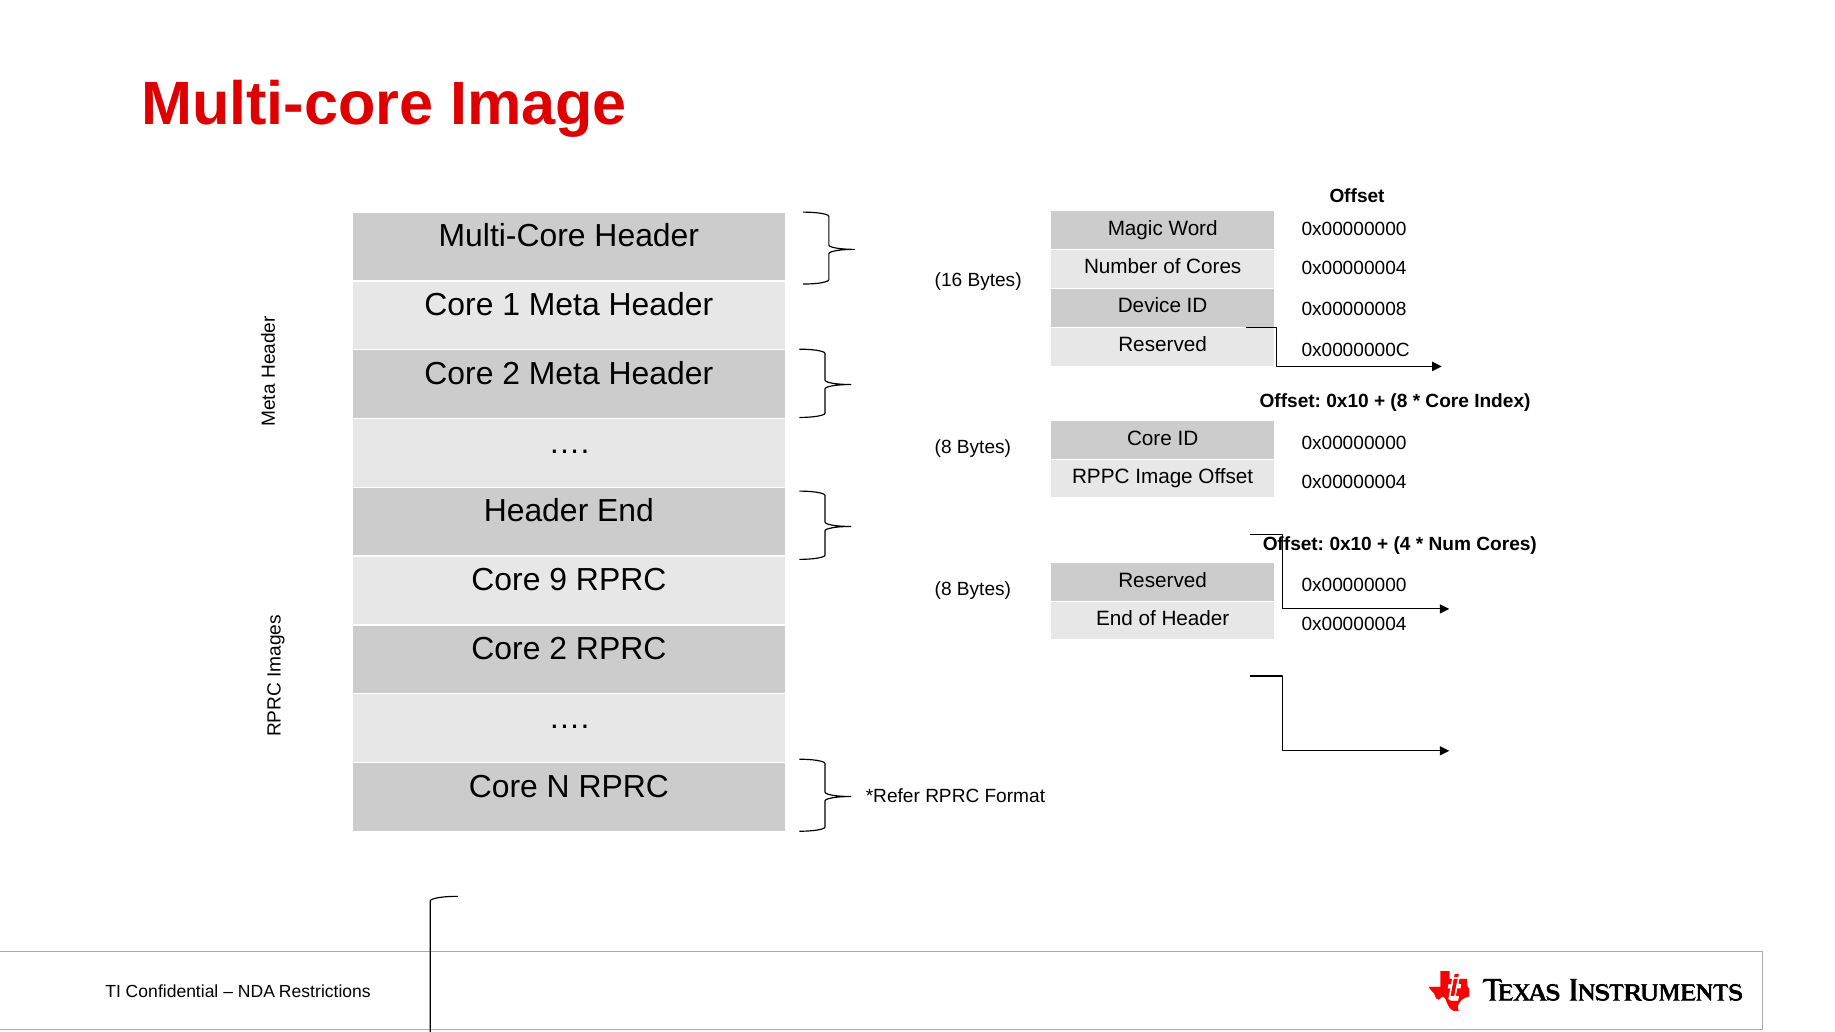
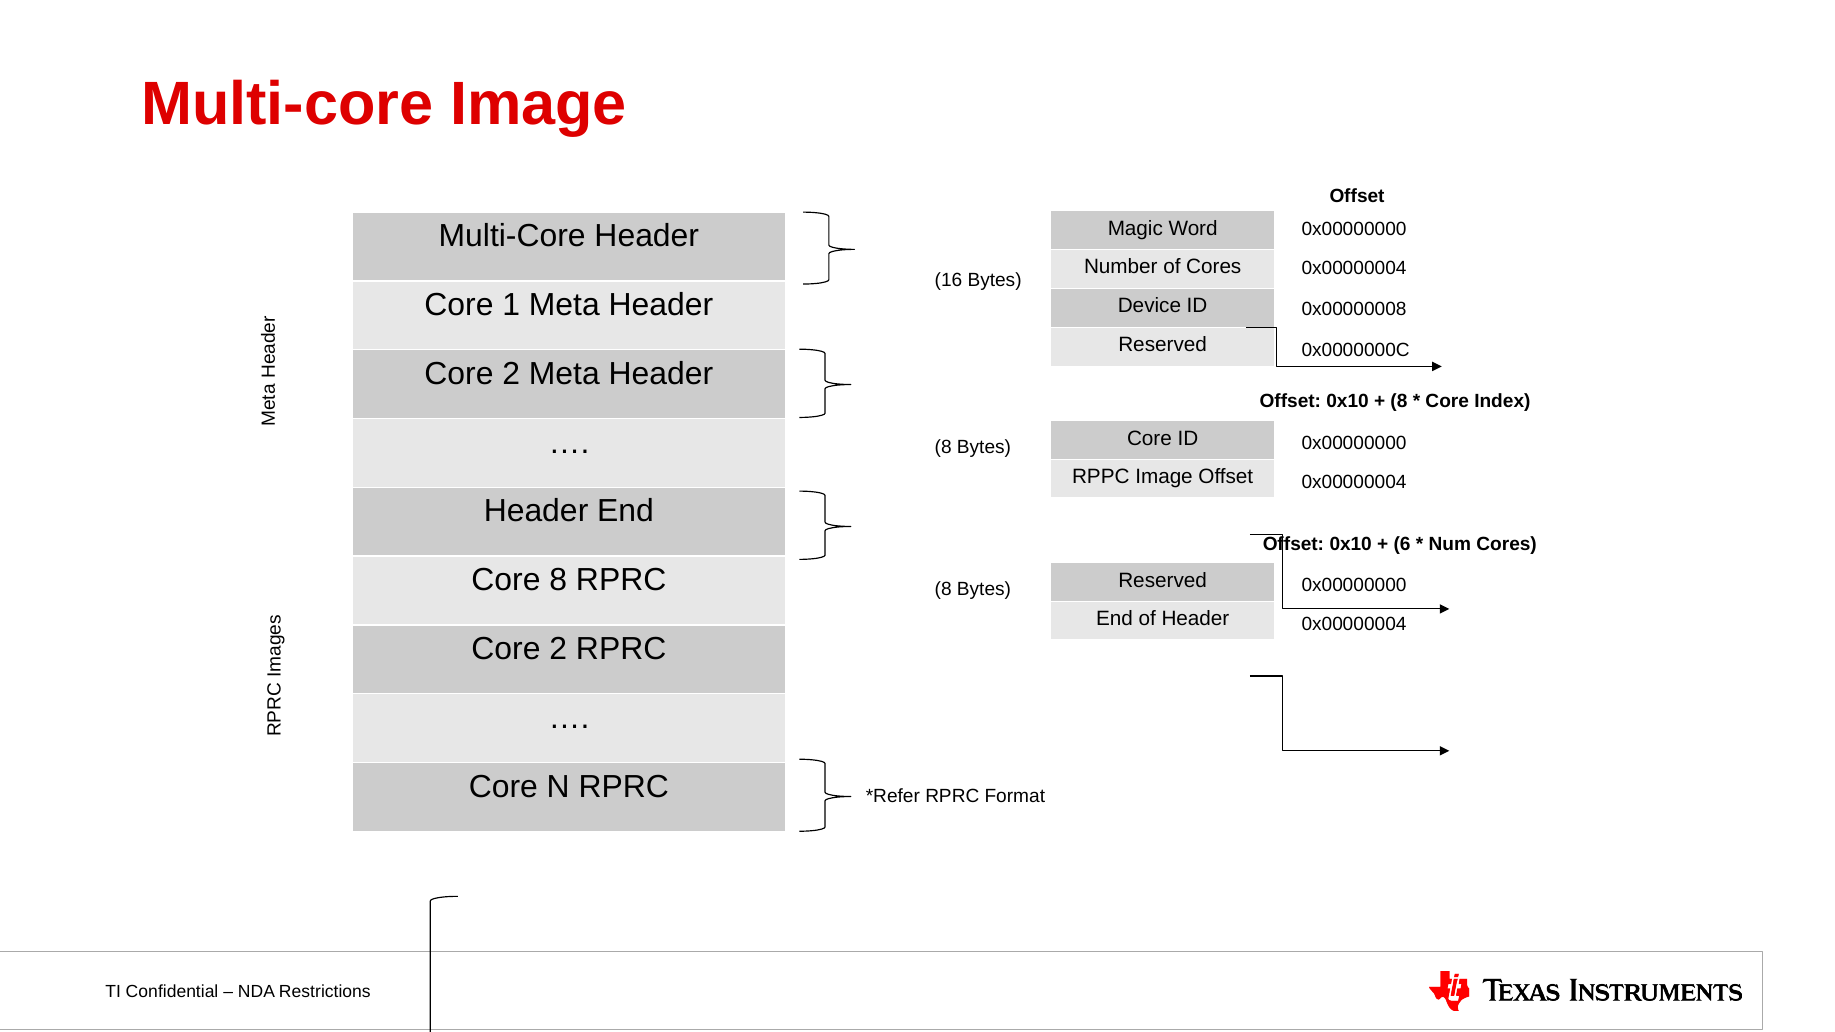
4: 4 -> 6 (1402, 544)
Core 9: 9 -> 8 (558, 580)
